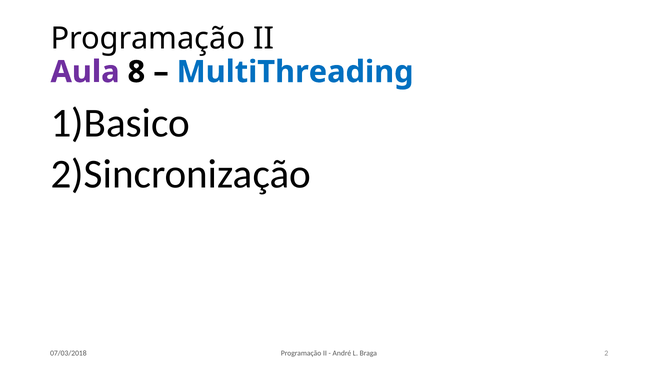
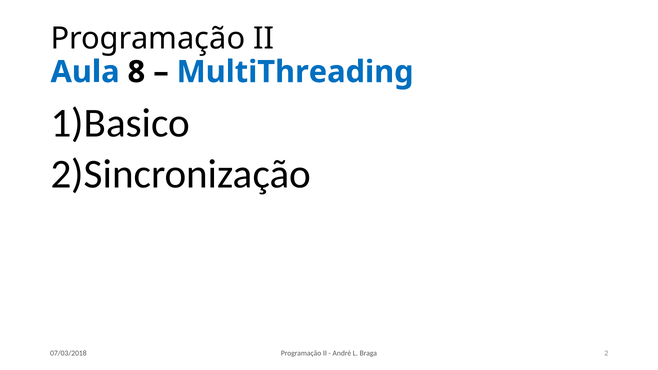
Aula colour: purple -> blue (85, 72)
